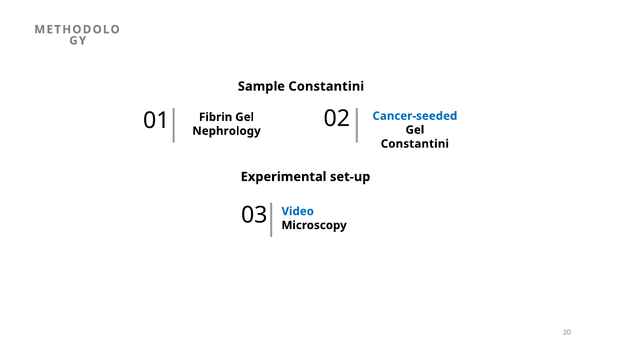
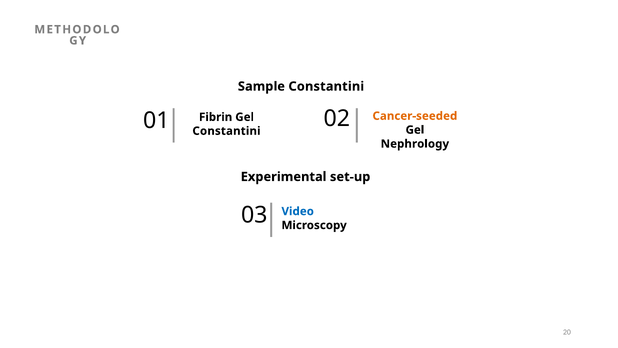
Cancer-seeded colour: blue -> orange (415, 116)
Nephrology: Nephrology -> Constantini (226, 131)
Constantini: Constantini -> Nephrology (415, 144)
